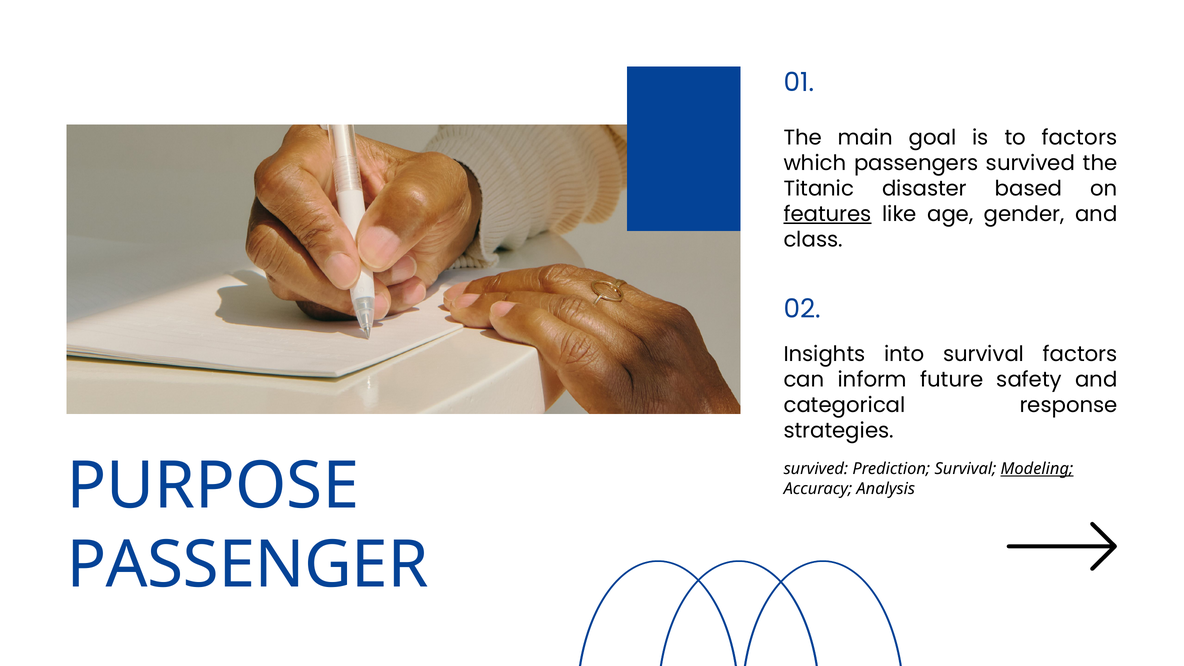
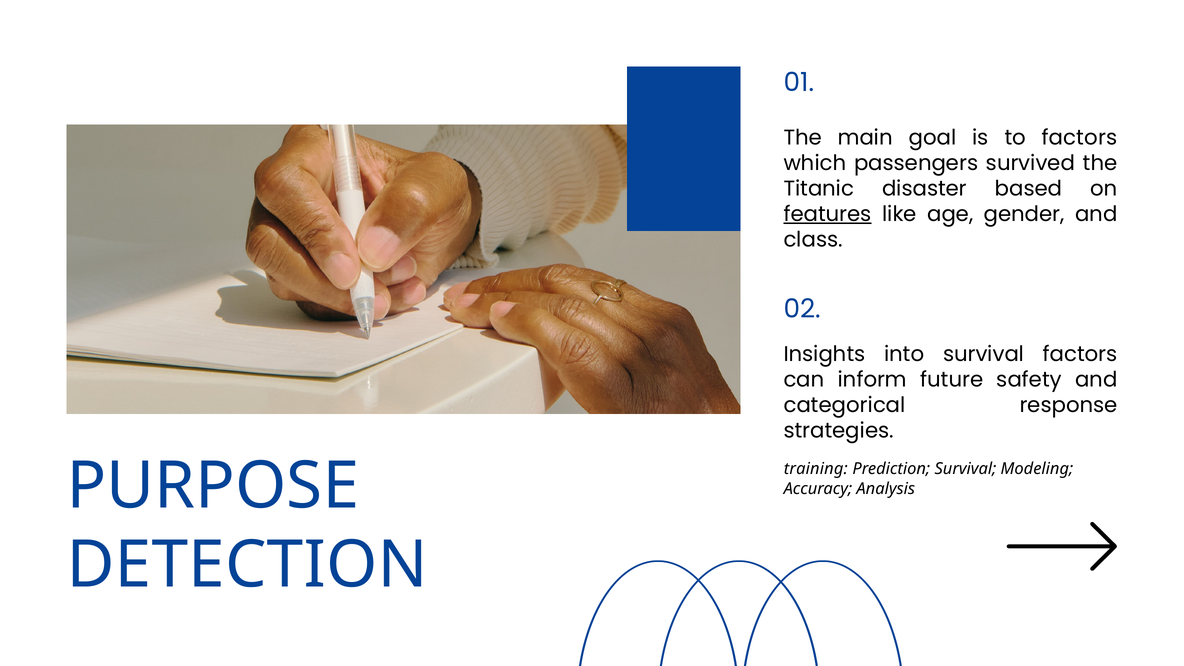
survived: survived -> training (816, 469)
Modeling underline: present -> none (1037, 469)
PASSENGER: PASSENGER -> DETECTION (247, 565)
